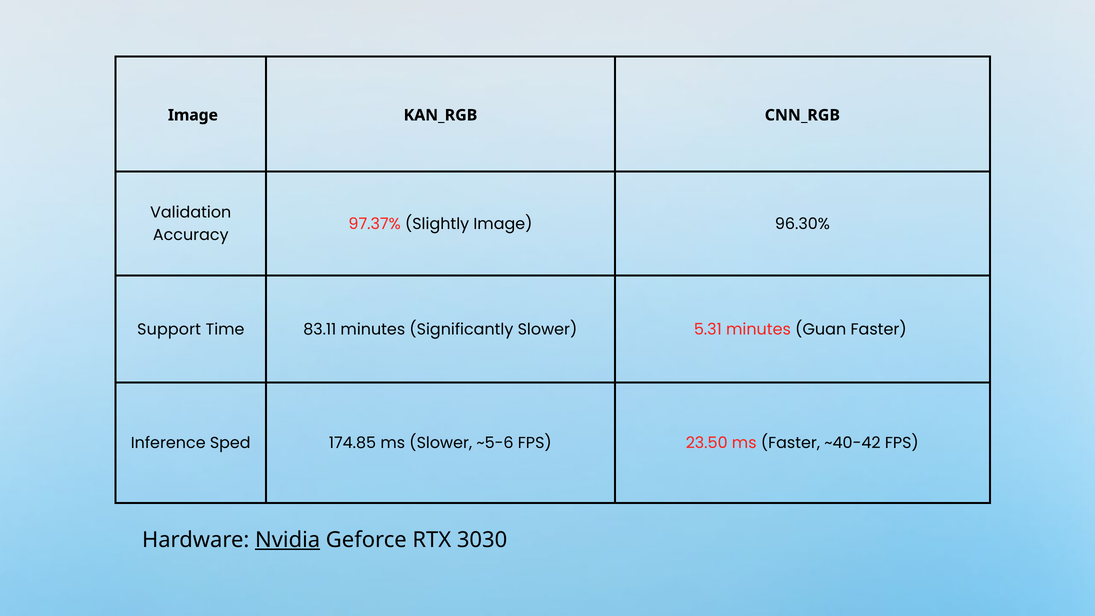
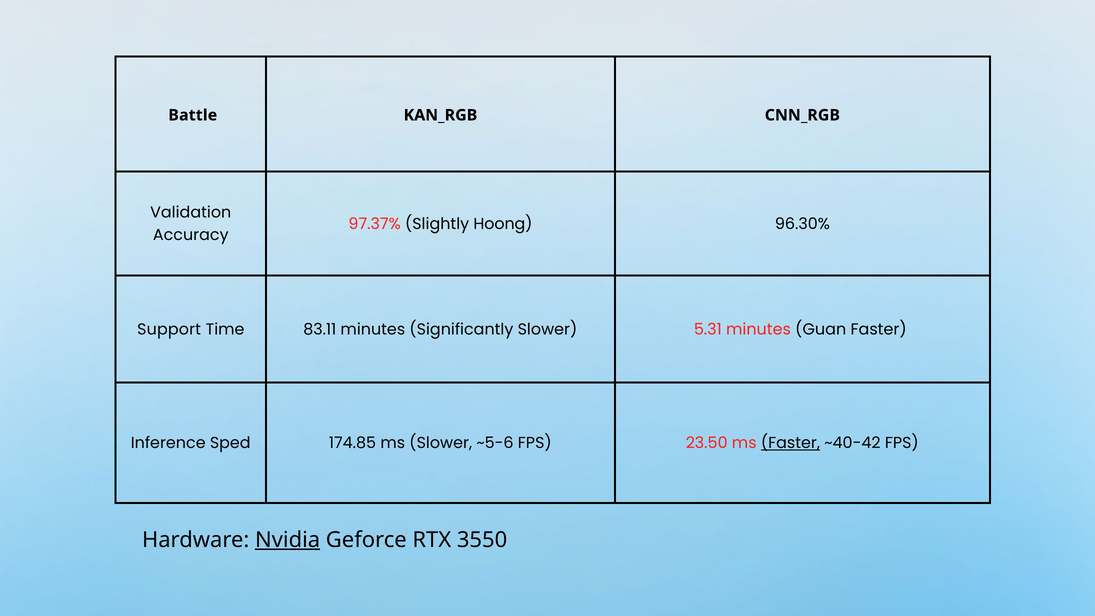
Image: Image -> Battle (193, 115)
Slightly Image: Image -> Hoong (503, 224)
Faster underline: none -> present (791, 443)
3030: 3030 -> 3550 (482, 540)
